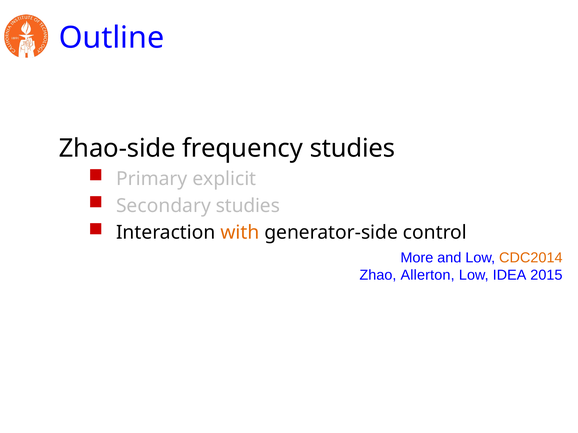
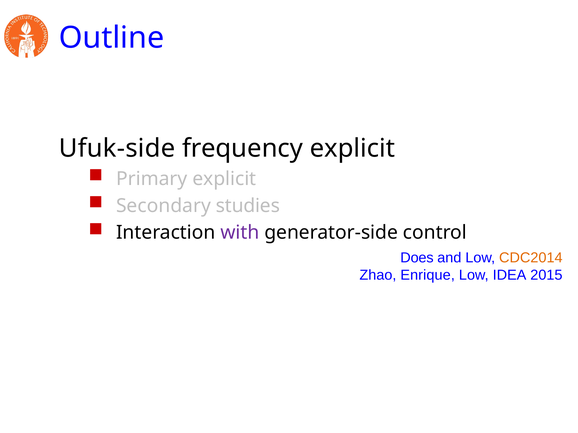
Zhao-side: Zhao-side -> Ufuk-side (117, 149)
frequency studies: studies -> explicit (352, 149)
with colour: orange -> purple (240, 233)
More: More -> Does (417, 258)
Allerton: Allerton -> Enrique (428, 275)
